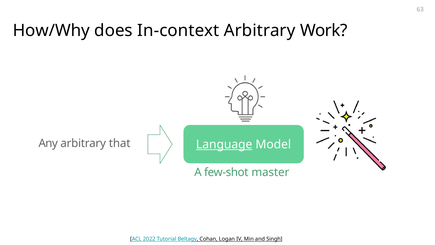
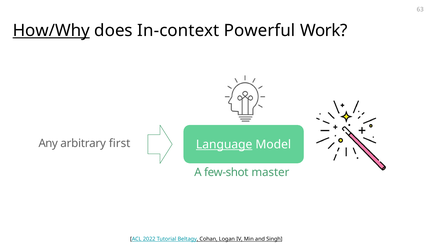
How/Why underline: none -> present (51, 31)
In-context Arbitrary: Arbitrary -> Powerful (260, 31)
that: that -> ﬁrst (120, 143)
